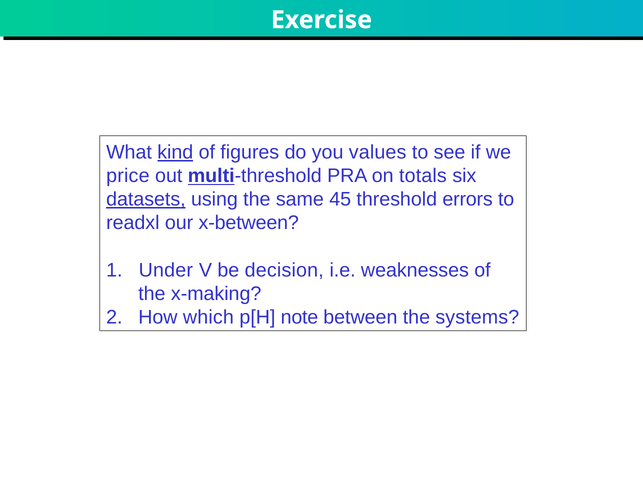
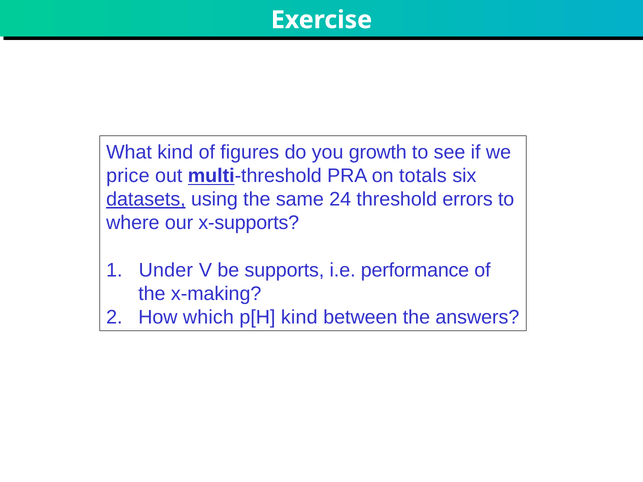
kind underline: present -> none (175, 152)
values: values -> growth (378, 152)
45: 45 -> 24 (340, 199)
readxl: readxl -> where (133, 223)
x-between: x-between -> x-supports (249, 223)
decision: decision -> supports (284, 270)
weaknesses: weaknesses -> performance (415, 270)
p[H note: note -> kind (299, 317)
systems: systems -> answers (477, 317)
